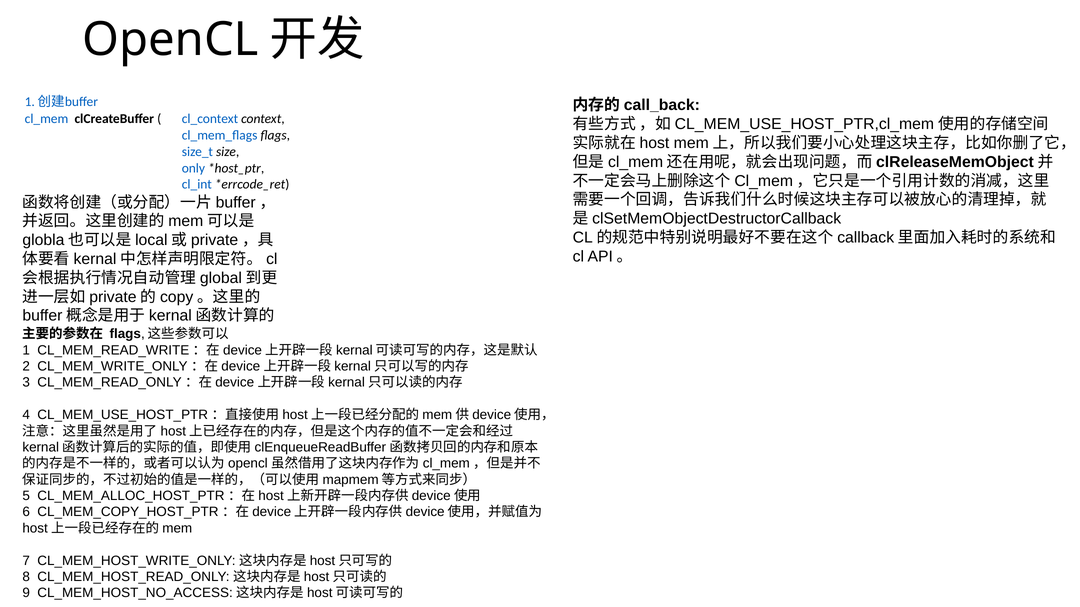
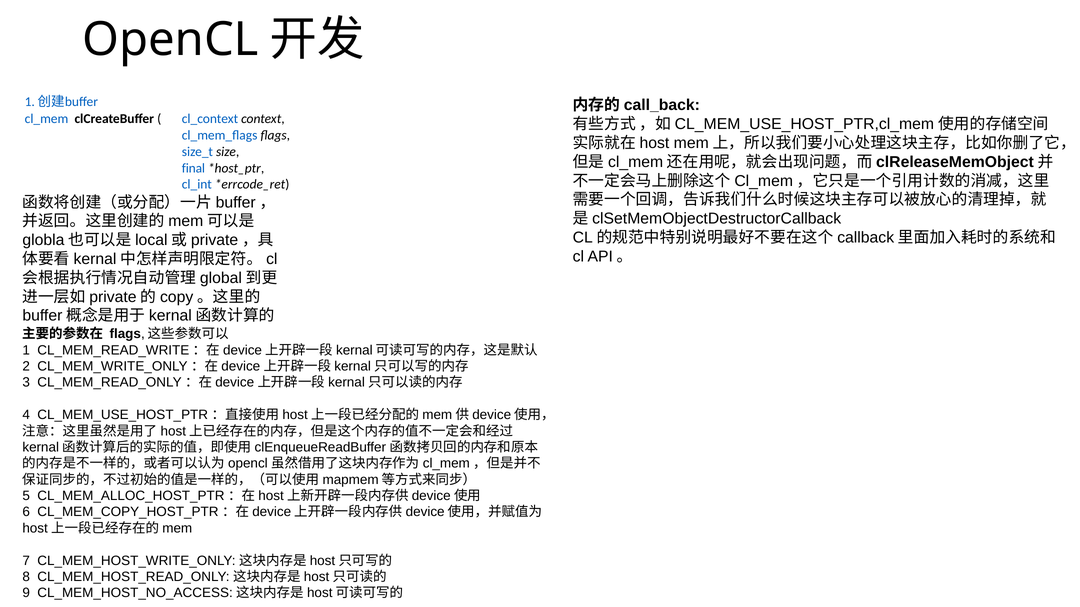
only: only -> final (193, 168)
